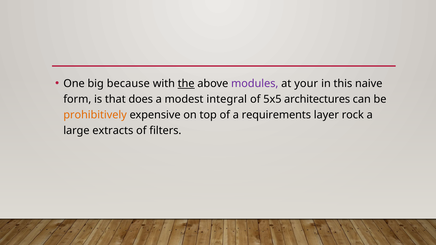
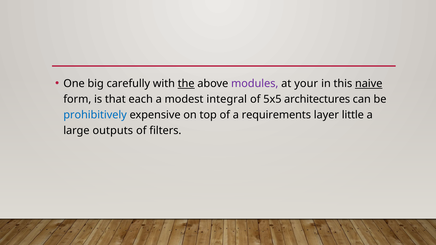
because: because -> carefully (128, 84)
naive underline: none -> present (369, 84)
does: does -> each (141, 99)
prohibitively colour: orange -> blue (95, 115)
rock: rock -> little (353, 115)
extracts: extracts -> outputs (113, 131)
